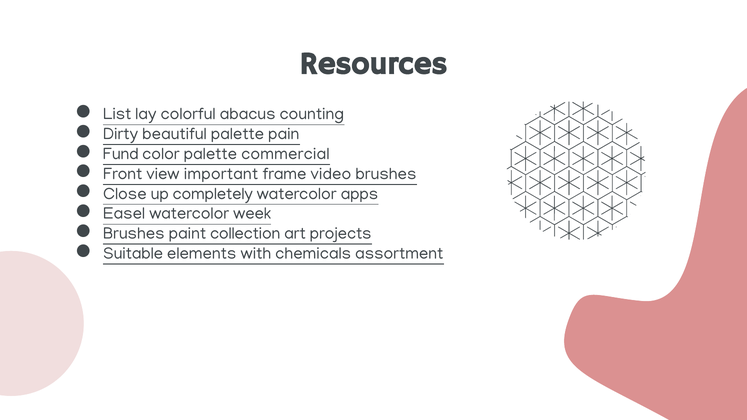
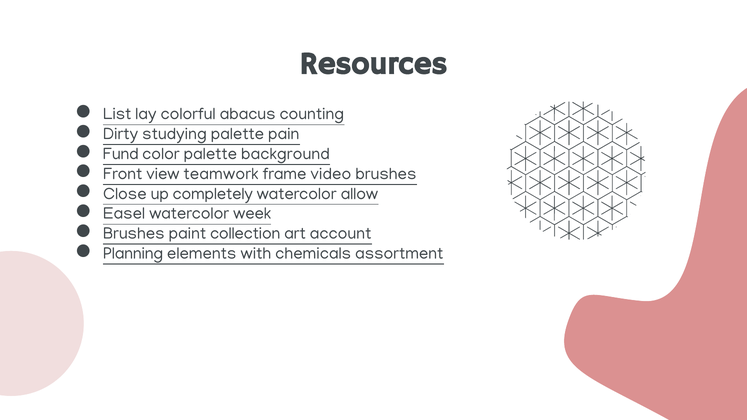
beautiful: beautiful -> studying (174, 134)
commercial: commercial -> background (285, 154)
important: important -> teamwork (221, 174)
apps: apps -> allow (359, 194)
projects: projects -> account (341, 233)
Suitable: Suitable -> Planning (133, 253)
